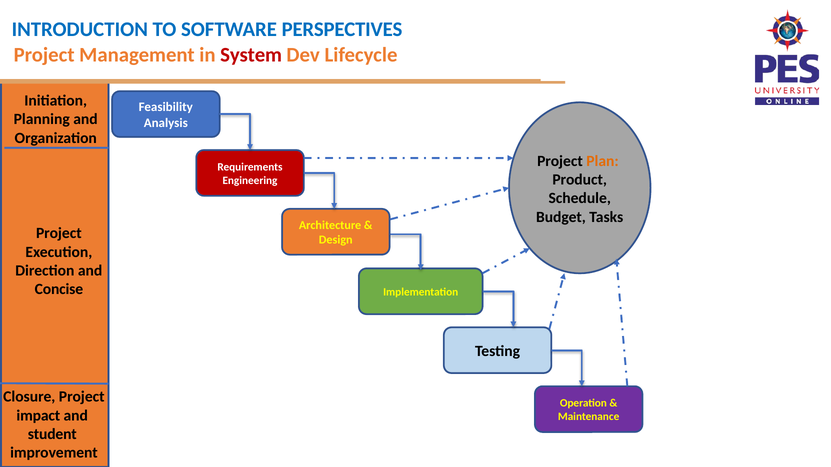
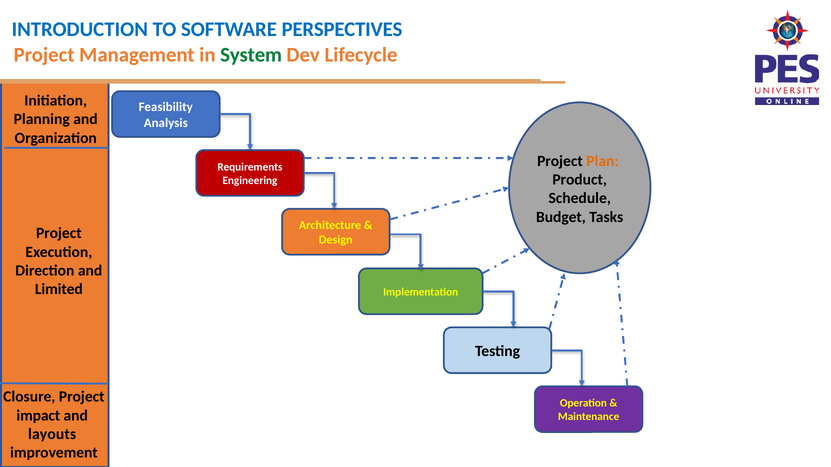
System colour: red -> green (251, 55)
Concise: Concise -> Limited (59, 290)
student: student -> layouts (52, 434)
